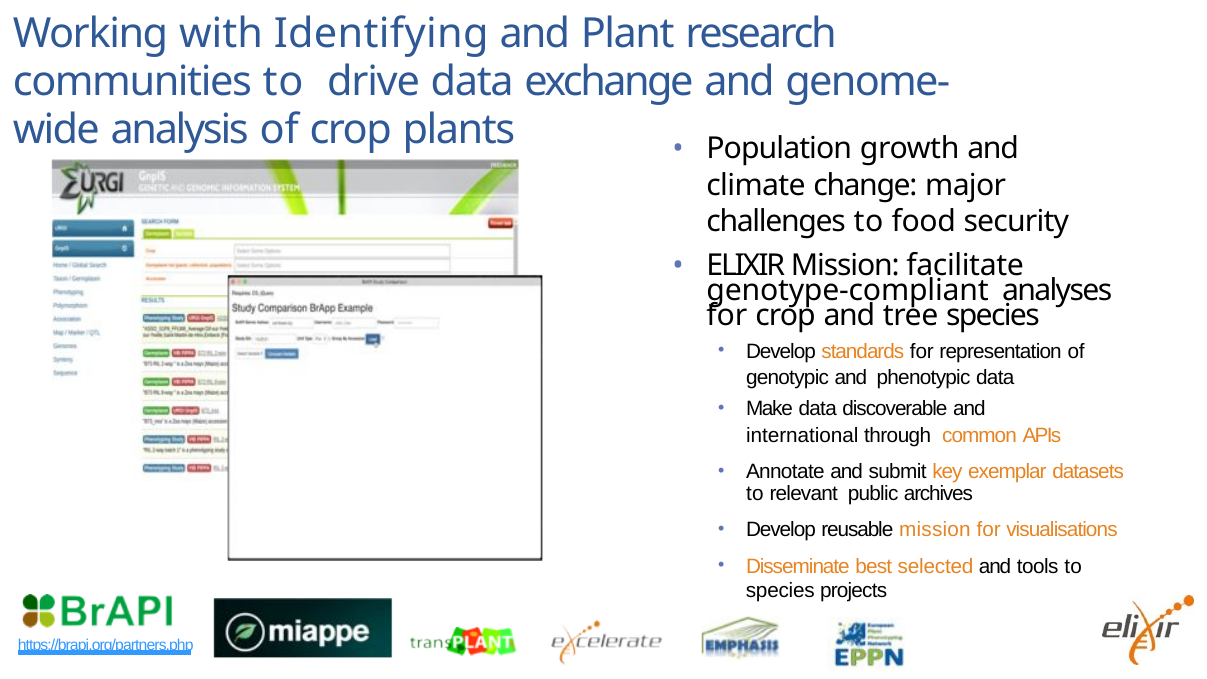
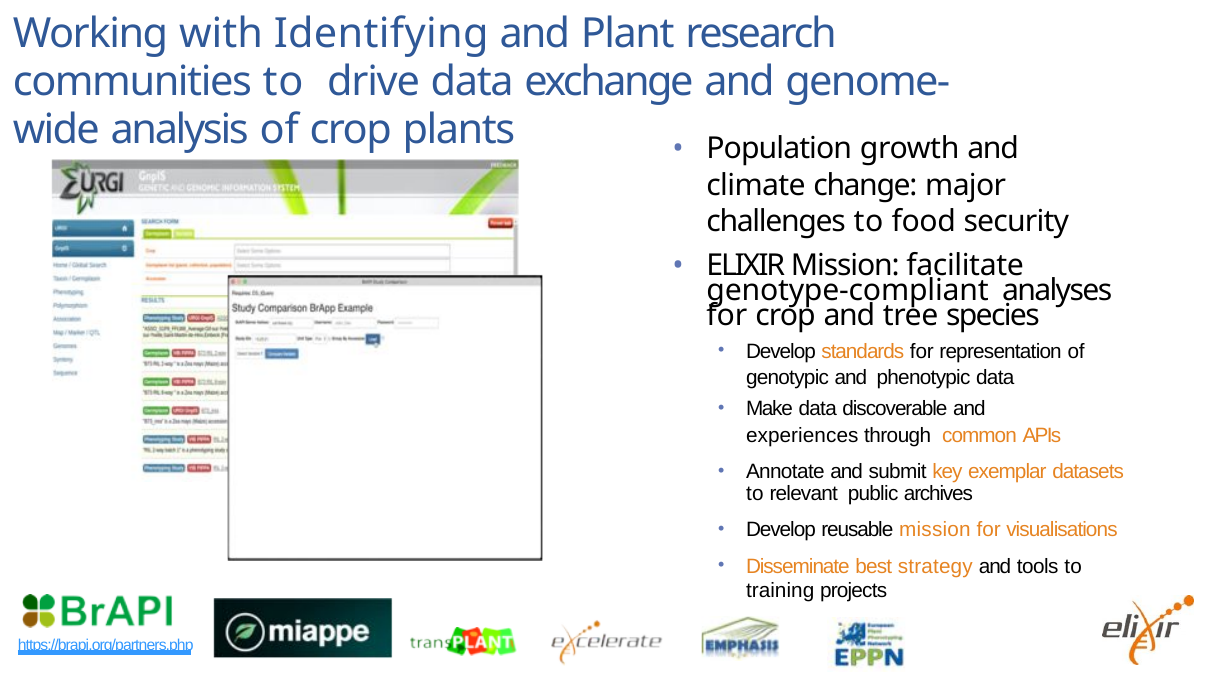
international: international -> experiences (802, 435)
selected: selected -> strategy (935, 566)
species: species -> training (780, 591)
